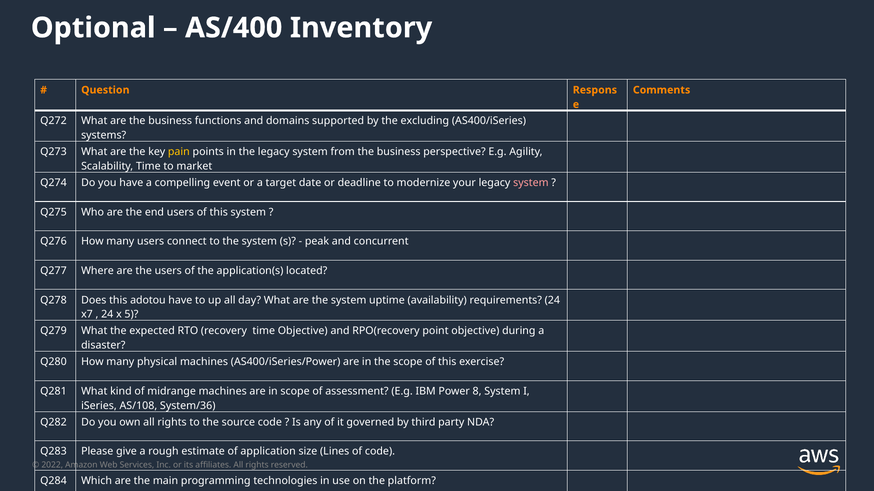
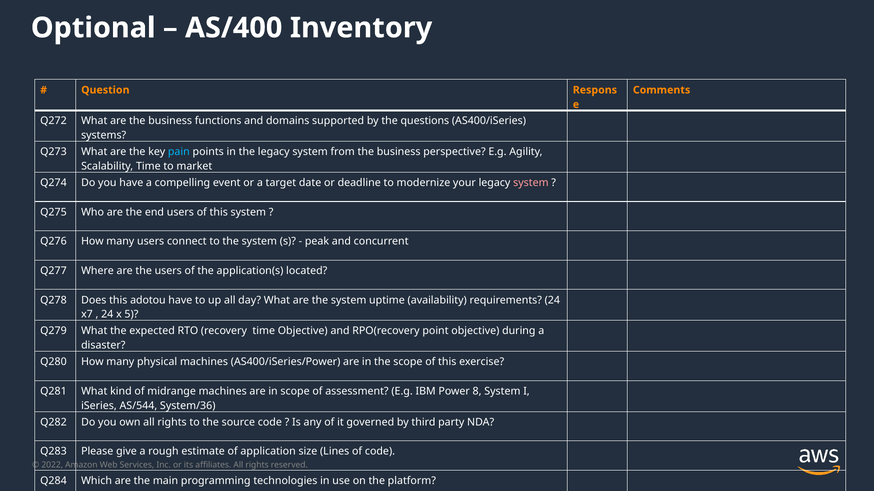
the excluding: excluding -> questions (425, 121)
pain colour: yellow -> light blue (179, 152)
AS/108: AS/108 -> AS/544 (138, 406)
